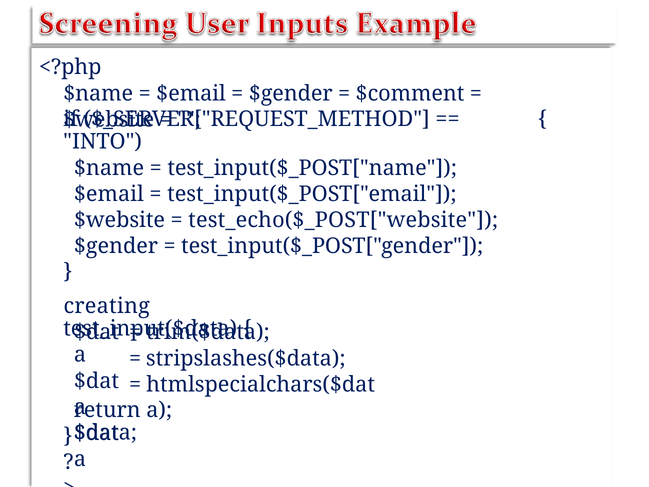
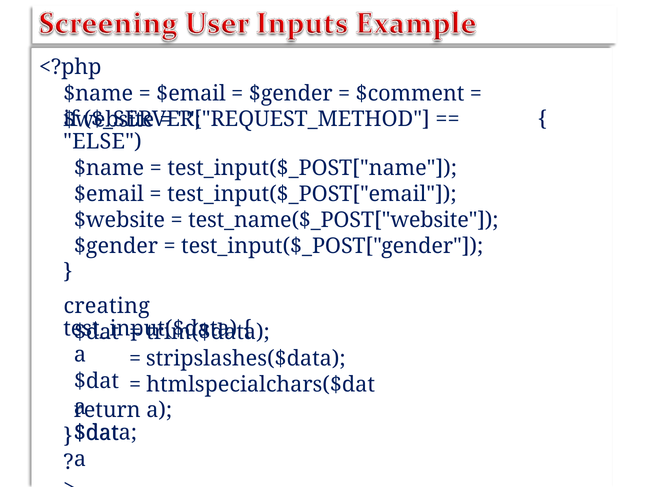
INTO: INTO -> ELSE (102, 142)
test_echo($_POST["website: test_echo($_POST["website -> test_name($_POST["website (343, 220)
